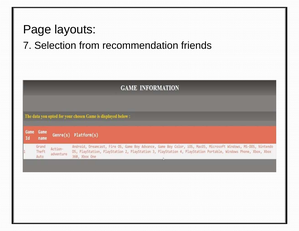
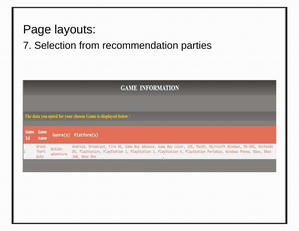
friends: friends -> parties (196, 45)
